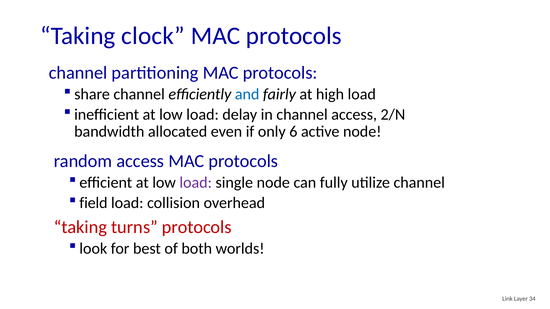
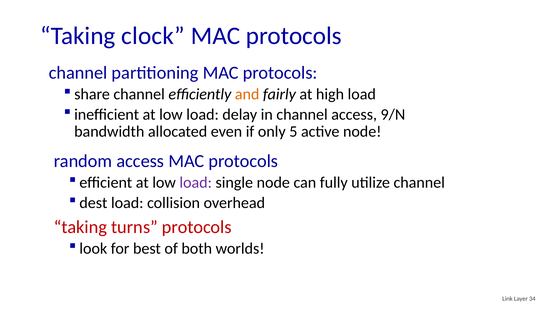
and colour: blue -> orange (247, 94)
2/N: 2/N -> 9/N (393, 115)
6: 6 -> 5 (293, 132)
field: field -> dest (93, 203)
